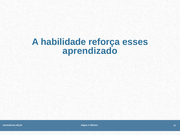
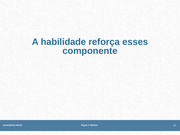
aprendizado: aprendizado -> componente (90, 51)
